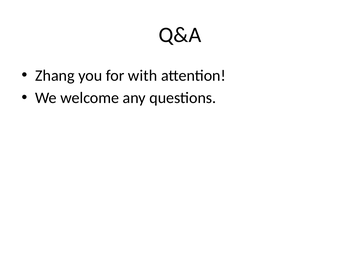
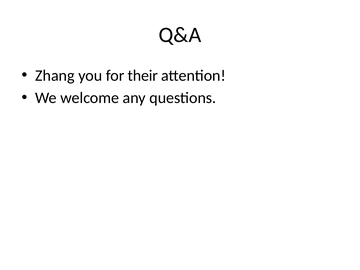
with: with -> their (143, 76)
